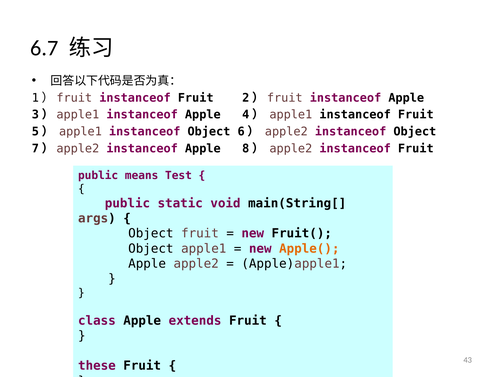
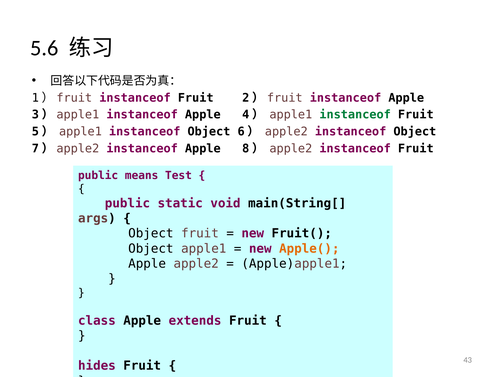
6.7: 6.7 -> 5.6 (44, 48)
instanceof colour: black -> green (355, 115)
these: these -> hides (97, 365)
